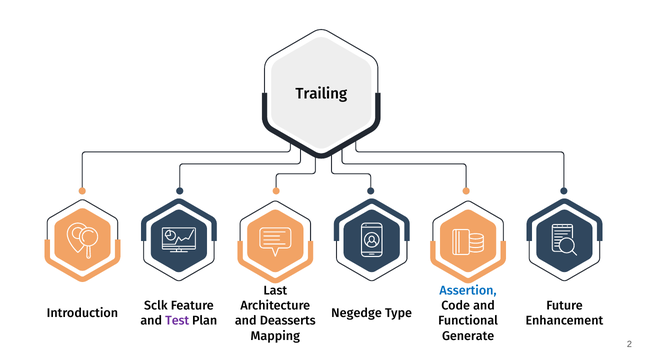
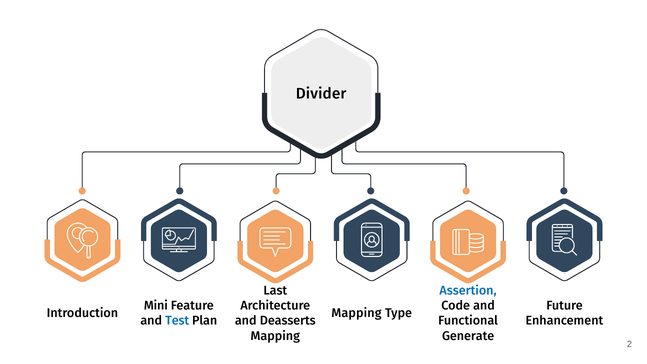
Trailing: Trailing -> Divider (321, 94)
Sclk: Sclk -> Mini (156, 306)
Negedge: Negedge -> Mapping (356, 313)
Test colour: purple -> blue (177, 321)
